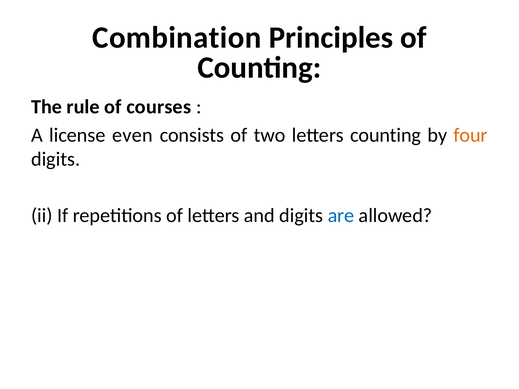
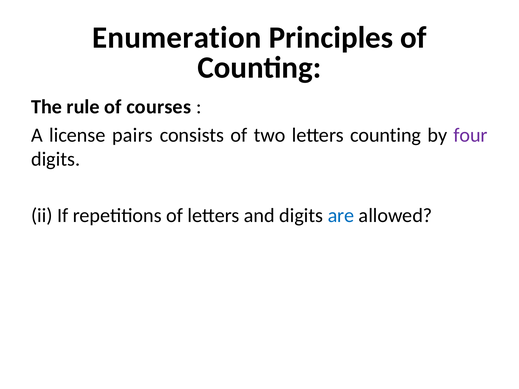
Combination: Combination -> Enumeration (177, 38)
even: even -> pairs (132, 135)
four colour: orange -> purple (471, 135)
